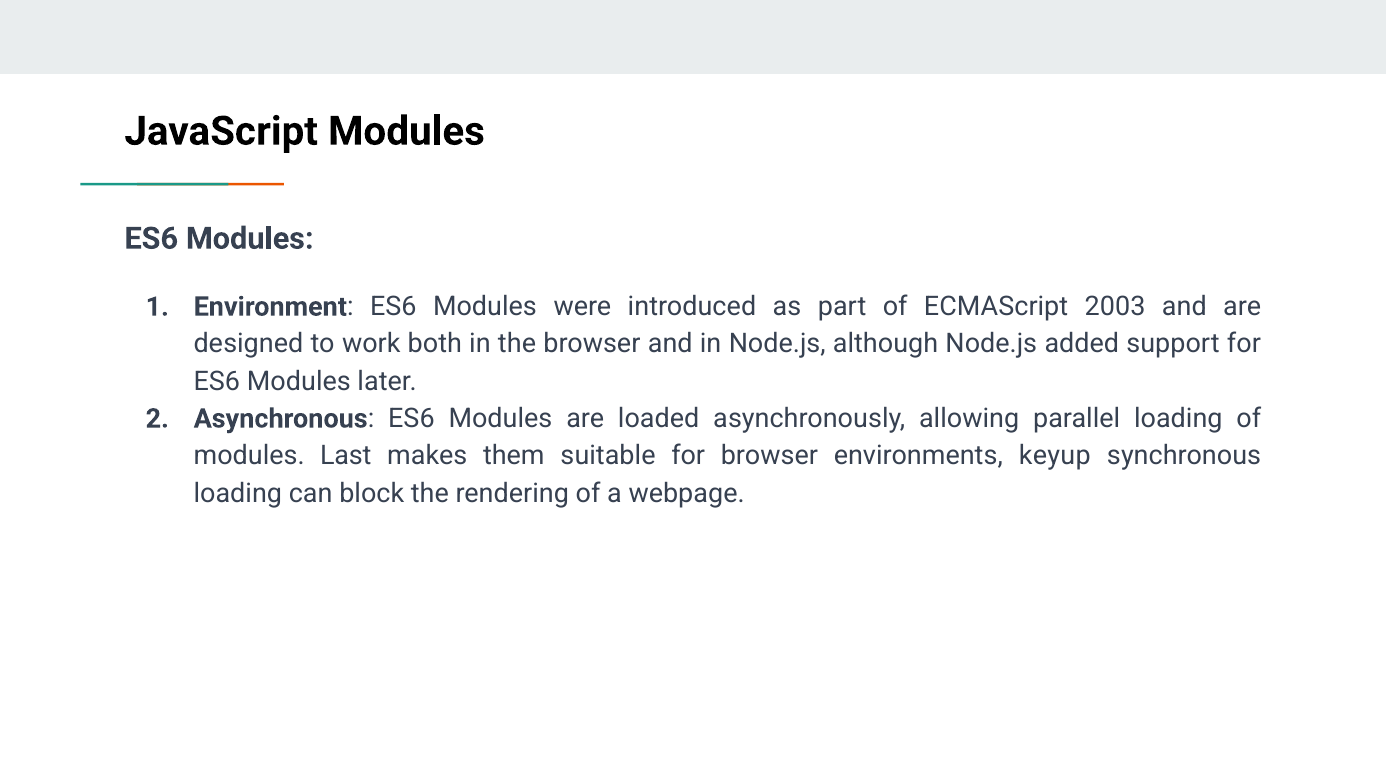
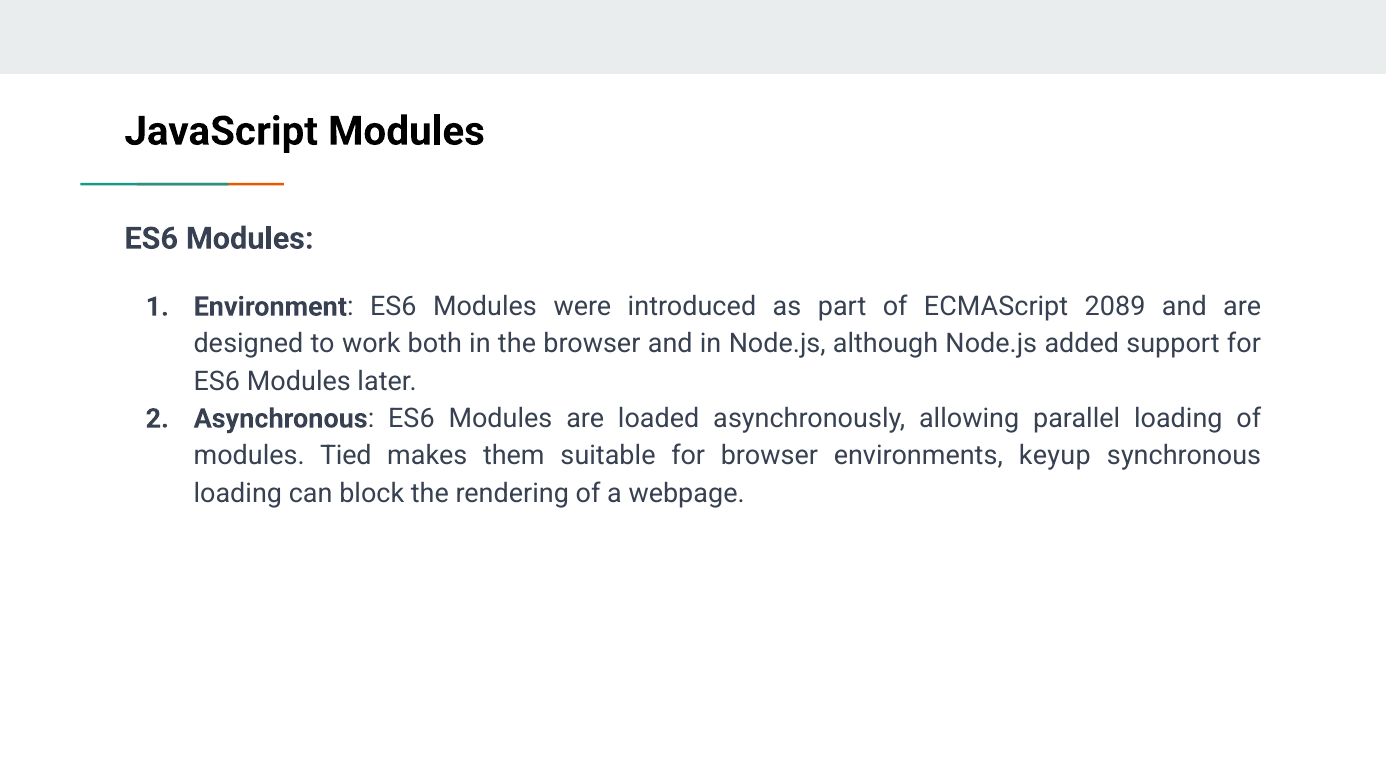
2003: 2003 -> 2089 (1115, 307)
Last: Last -> Tied (346, 456)
